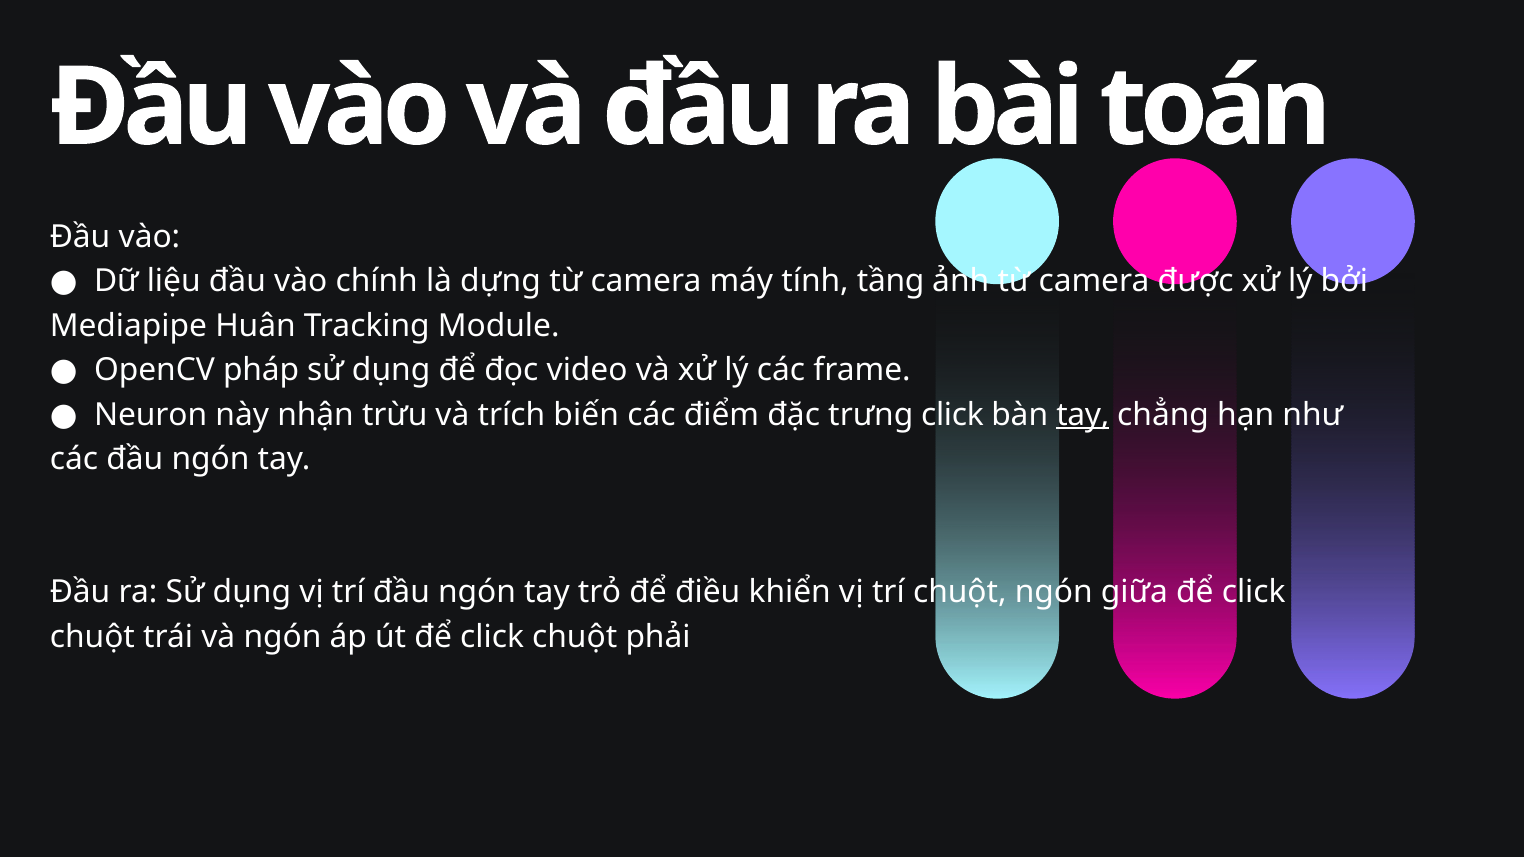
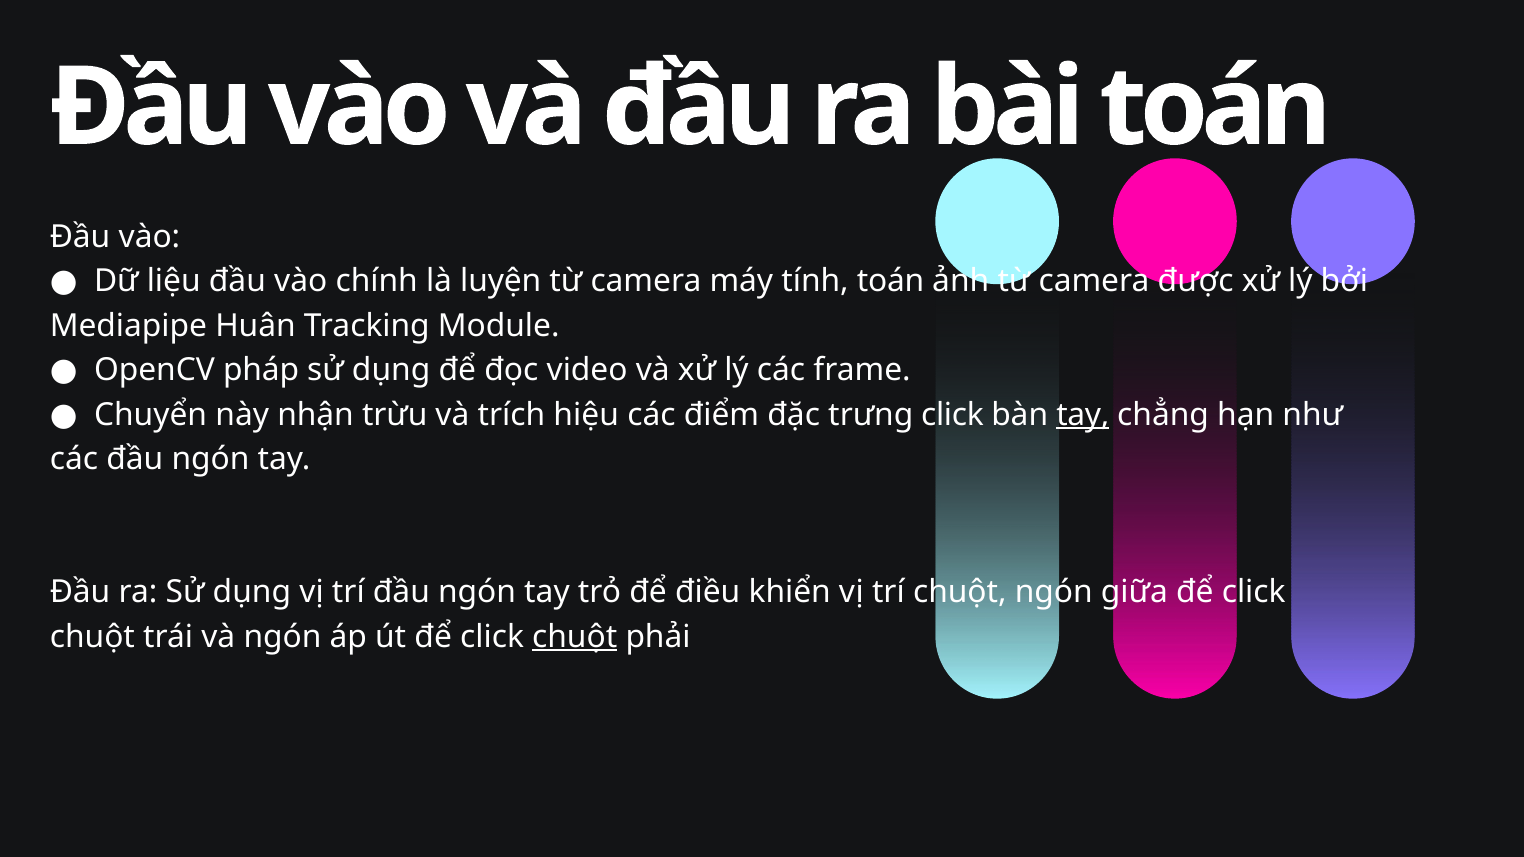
dựng: dựng -> luyện (501, 281)
tầng: tầng -> toán (891, 281)
Neuron: Neuron -> Chuyển (151, 415)
biến: biến -> hiệu (586, 415)
chuột underline: none -> present (575, 637)
